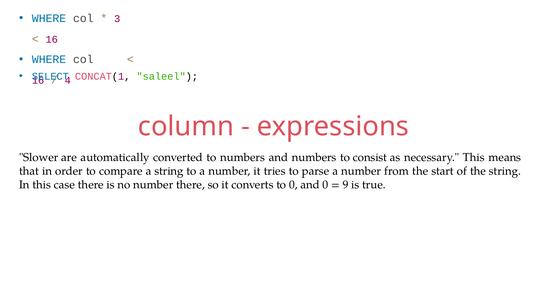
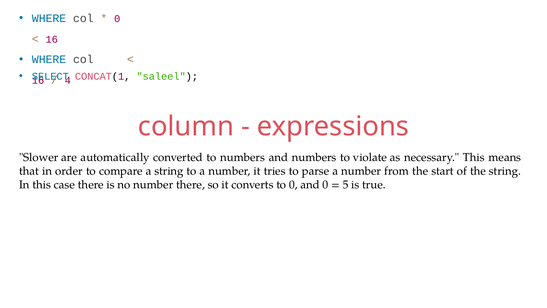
3: 3 -> 0 (117, 19)
consist: consist -> violate (370, 157)
9: 9 -> 5 (346, 184)
